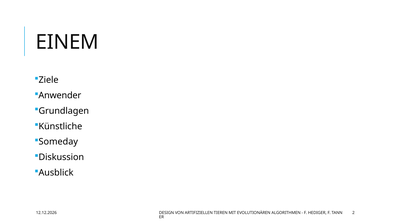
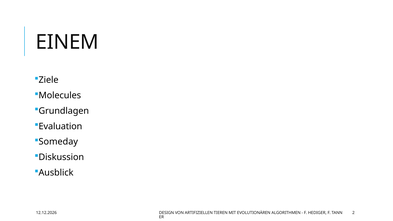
Anwender: Anwender -> Molecules (60, 95)
Künstliche: Künstliche -> Evaluation (60, 126)
